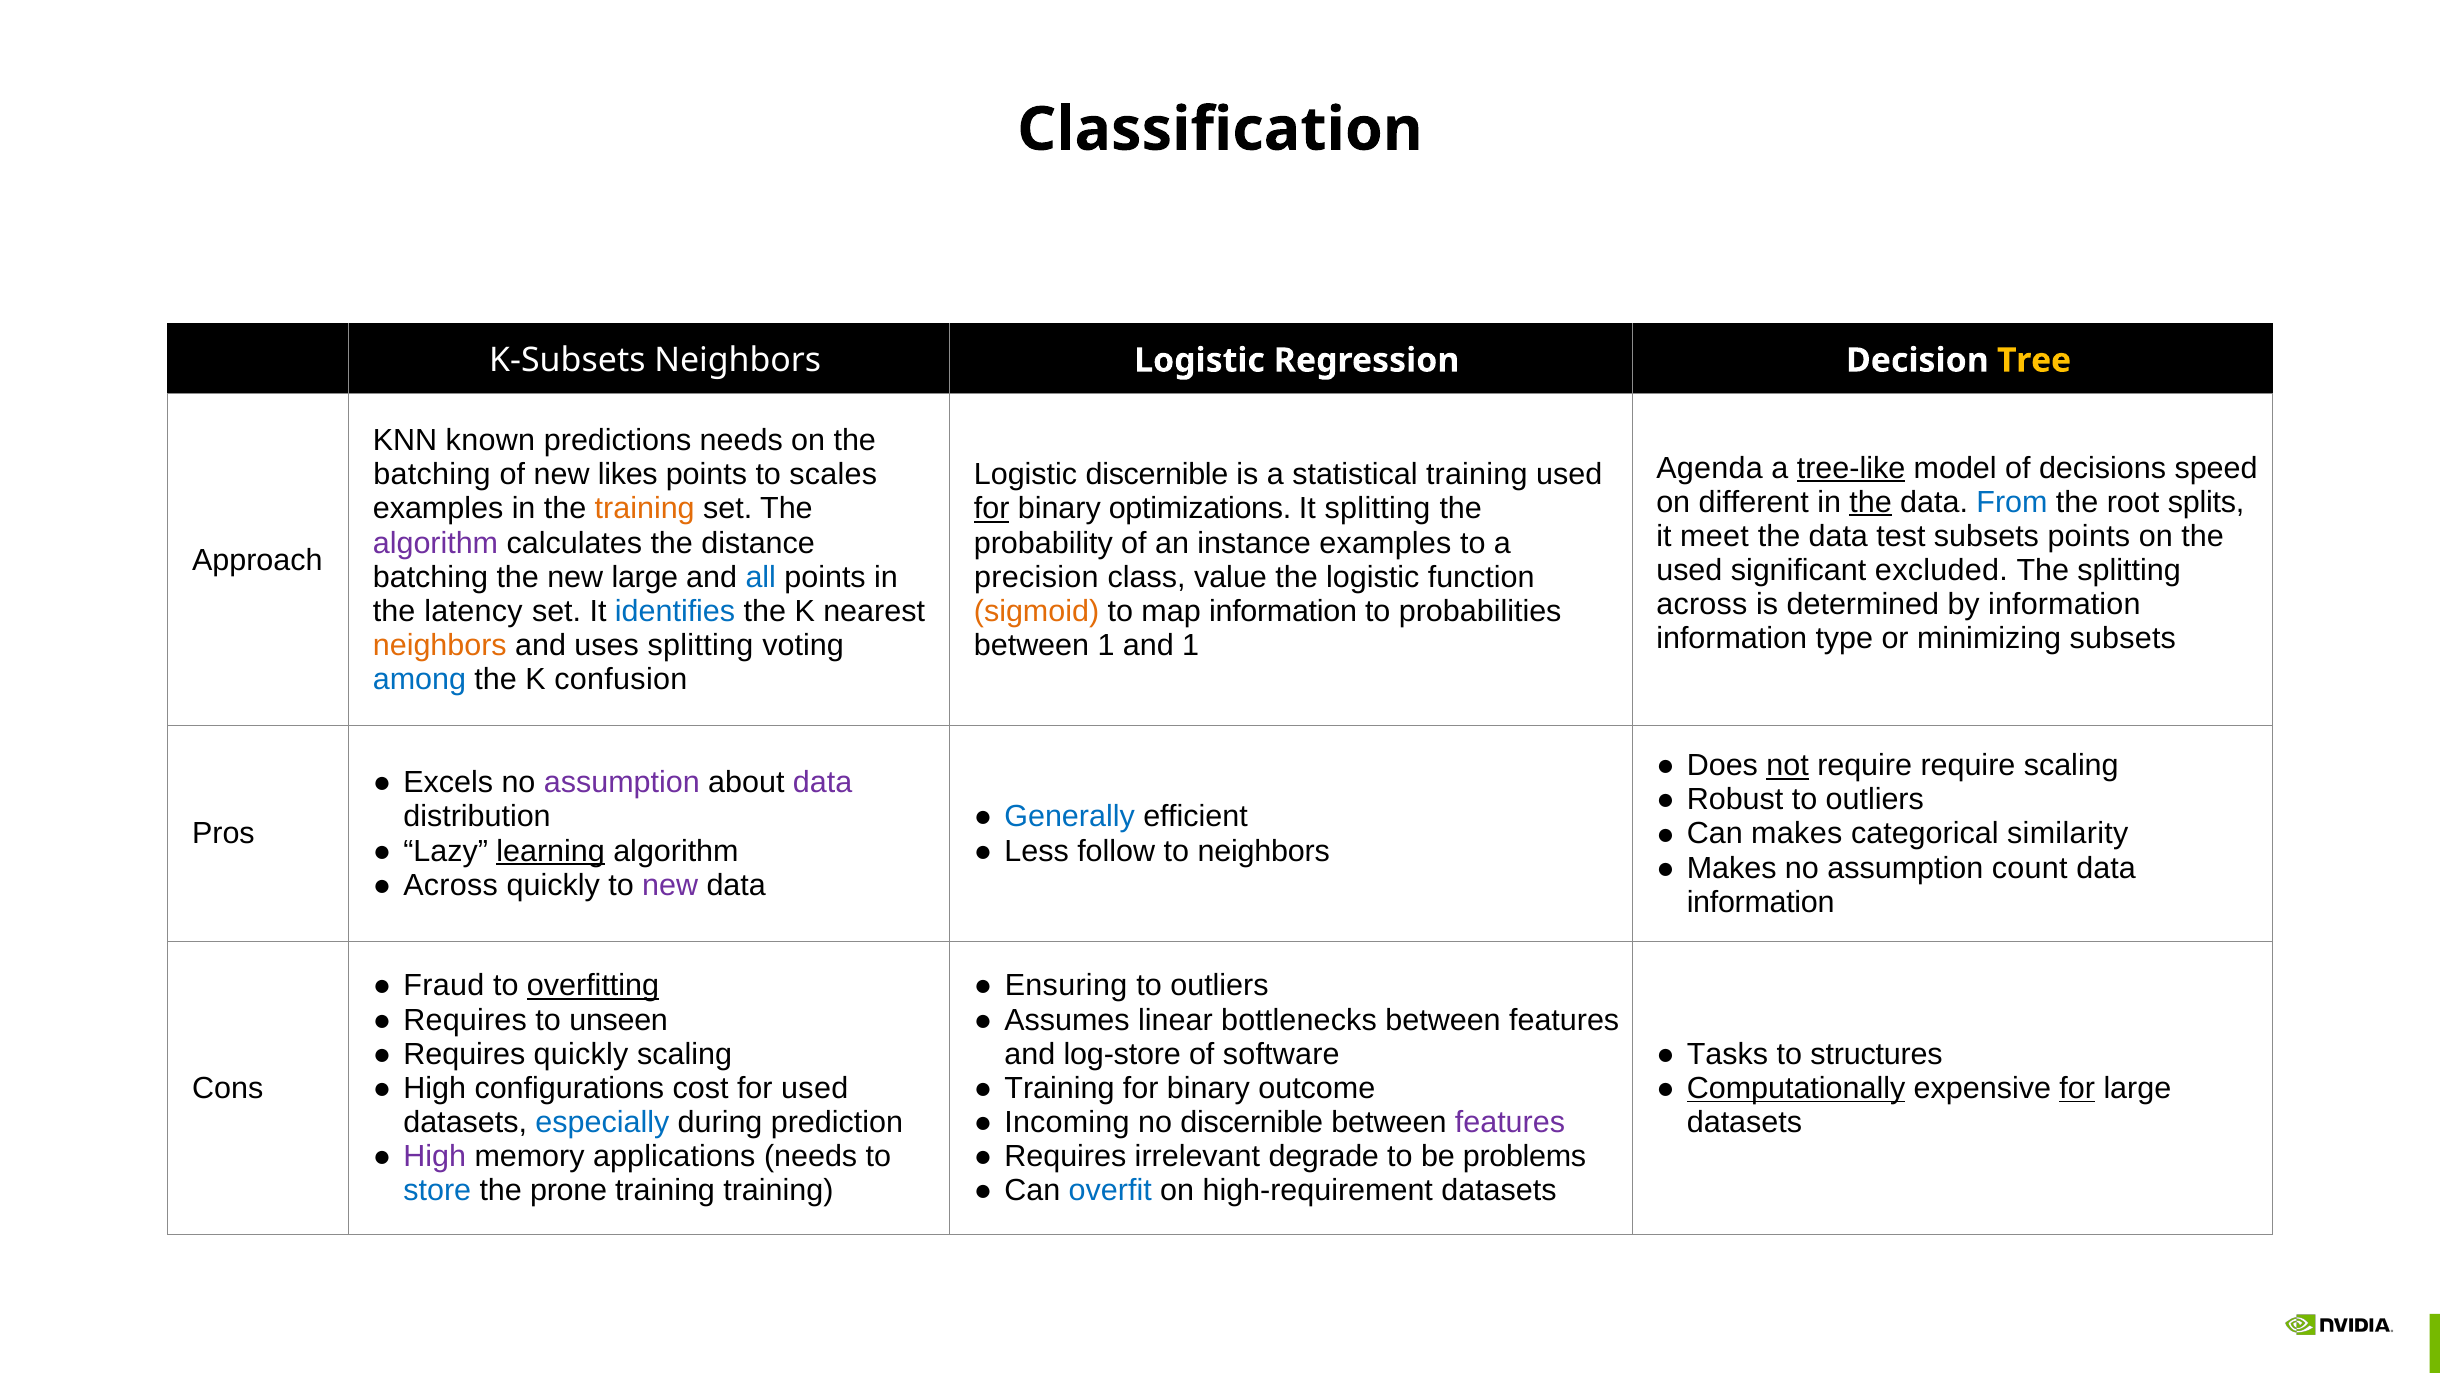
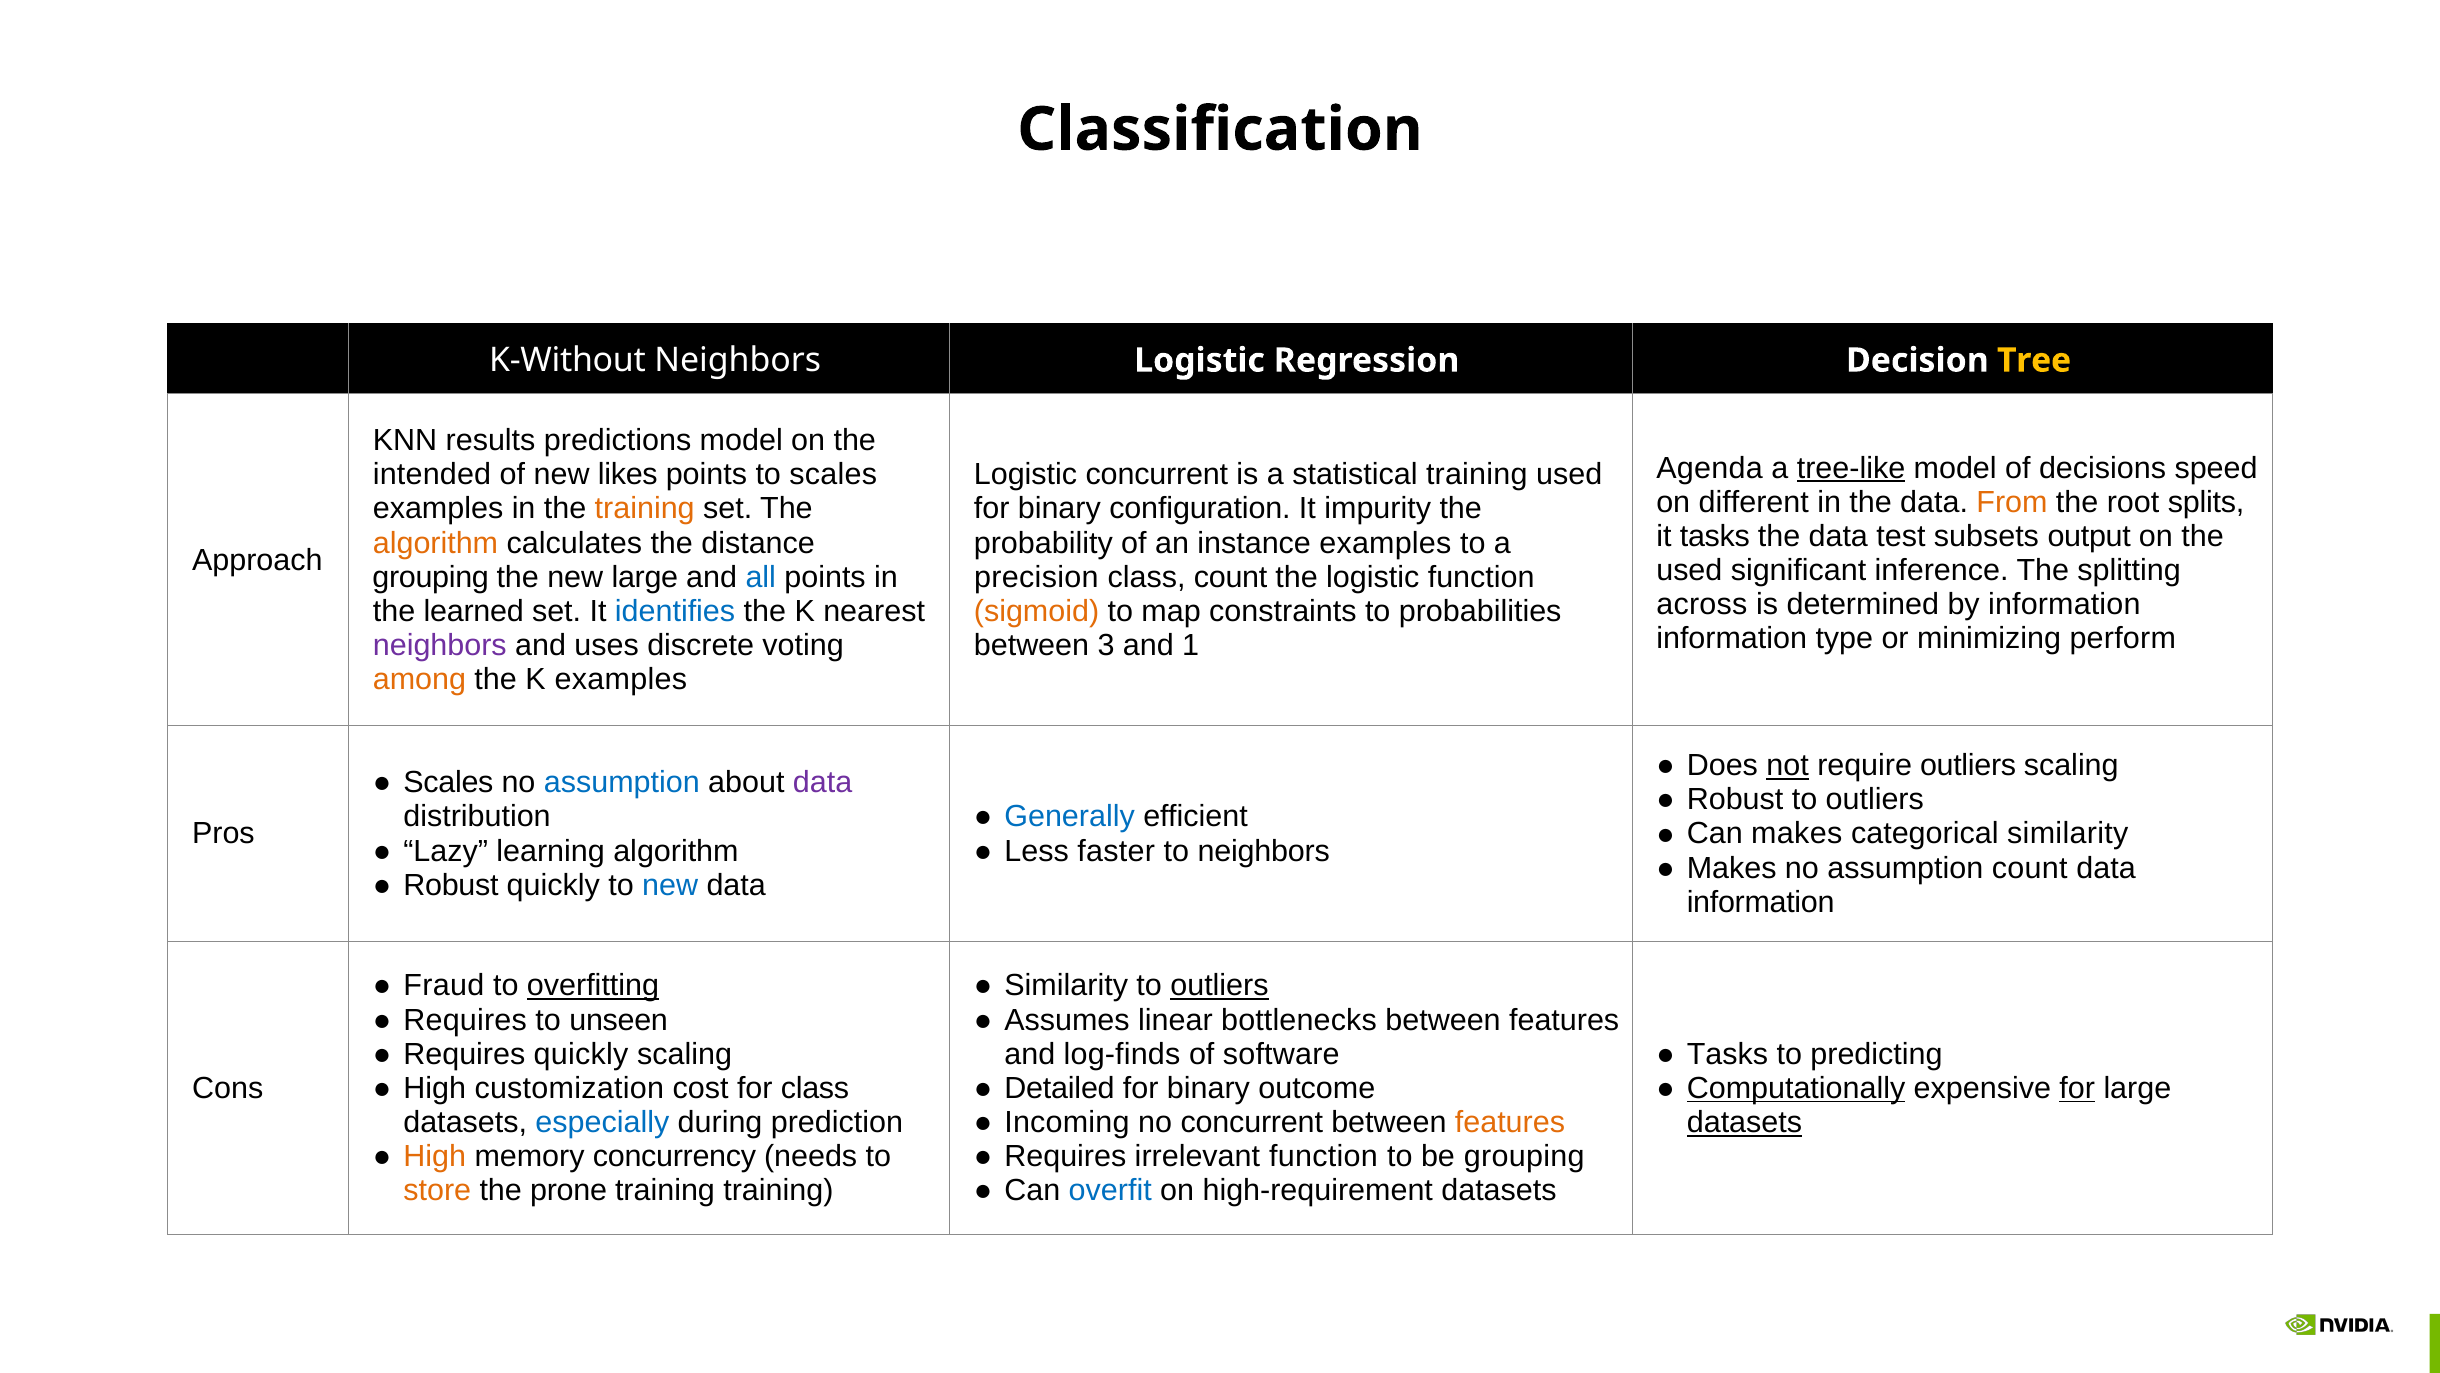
K-Subsets: K-Subsets -> K-Without (567, 360)
known: known -> results (491, 440)
predictions needs: needs -> model (741, 440)
batching: batching -> intended (432, 475)
Logistic discernible: discernible -> concurrent (1157, 475)
the underline: present -> none (1871, 502)
From colour: blue -> orange (2012, 502)
for underline: present -> none (992, 509)
optimizations: optimizations -> configuration (1200, 509)
It splitting: splitting -> impurity (1378, 509)
it meet: meet -> tasks (1715, 536)
subsets points: points -> output (2089, 536)
algorithm colour: purple -> orange (436, 543)
excluded: excluded -> inference (1942, 570)
batching: batching -> grouping (431, 577)
class value: value -> count (1231, 577)
latency: latency -> learned (474, 611)
map information: information -> constraints (1283, 611)
minimizing subsets: subsets -> perform (2123, 639)
neighbors colour: orange -> purple (440, 645)
uses splitting: splitting -> discrete (701, 645)
between 1: 1 -> 3 (1106, 645)
among colour: blue -> orange (419, 679)
K confusion: confusion -> examples (621, 679)
require require: require -> outliers (1968, 765)
Excels: Excels -> Scales (448, 782)
assumption colour: purple -> blue (622, 782)
learning underline: present -> none (551, 851)
follow: follow -> faster (1116, 851)
Across: Across -> Robust (451, 885)
new colour: purple -> blue (670, 885)
Ensuring: Ensuring -> Similarity (1066, 985)
outliers underline: none -> present (1219, 985)
log-store: log-store -> log-finds (1122, 1054)
structures: structures -> predicting (1876, 1054)
configurations: configurations -> customization (569, 1088)
for used: used -> class (815, 1088)
Training: Training -> Detailed (1060, 1088)
no discernible: discernible -> concurrent (1252, 1122)
features colour: purple -> orange (1510, 1122)
datasets underline: none -> present (1744, 1122)
High colour: purple -> orange (435, 1156)
applications: applications -> concurrency (674, 1156)
irrelevant degrade: degrade -> function (1323, 1156)
be problems: problems -> grouping (1524, 1156)
store colour: blue -> orange (437, 1190)
